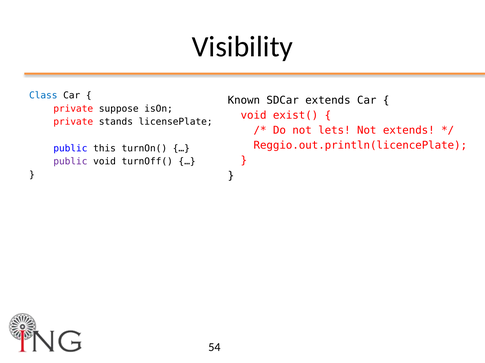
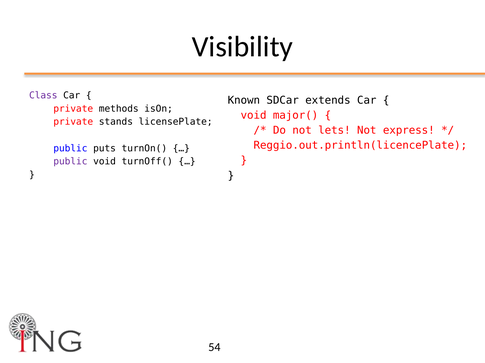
Class colour: blue -> purple (43, 96)
suppose: suppose -> methods (119, 109)
exist(: exist( -> major( (296, 115)
Not extends: extends -> express (409, 131)
this: this -> puts (105, 149)
